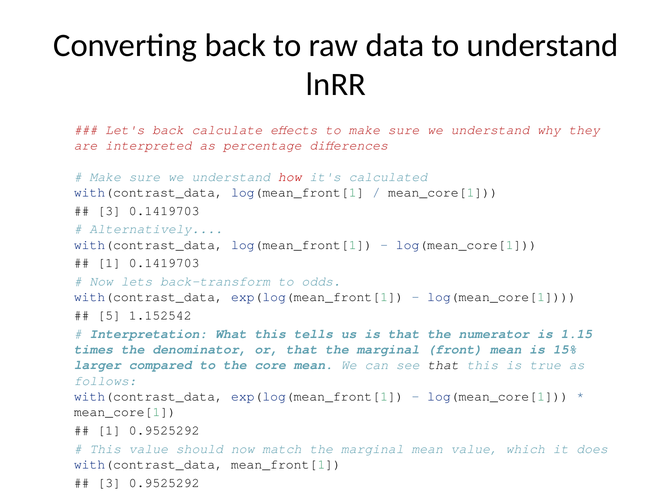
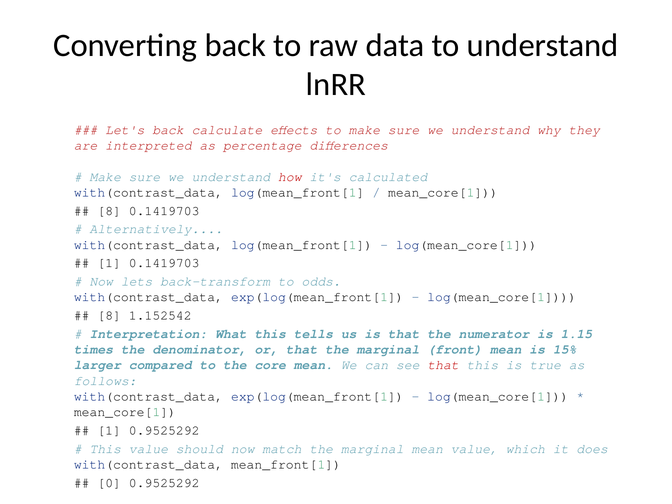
3: 3 -> 8 (109, 211)
5: 5 -> 8 (109, 315)
that colour: black -> red (443, 365)
3: 3 -> 0 (109, 483)
